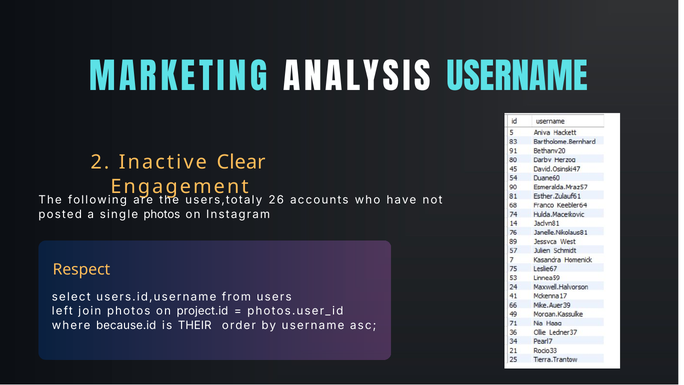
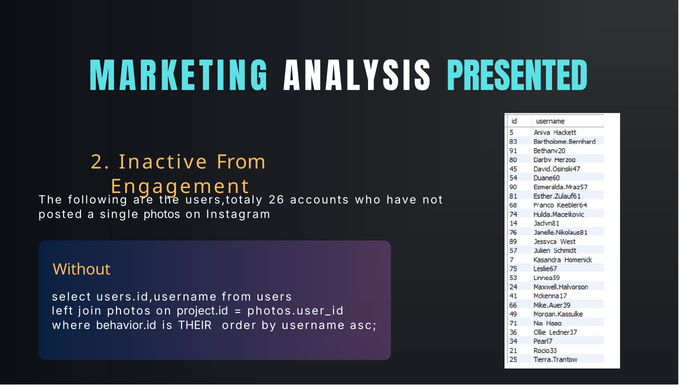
ANALYSIS USERNAME: USERNAME -> PRESENTED (517, 79)
Inactive Clear: Clear -> From (241, 162)
Respect: Respect -> Without (82, 269)
because.id: because.id -> behavior.id (126, 325)
